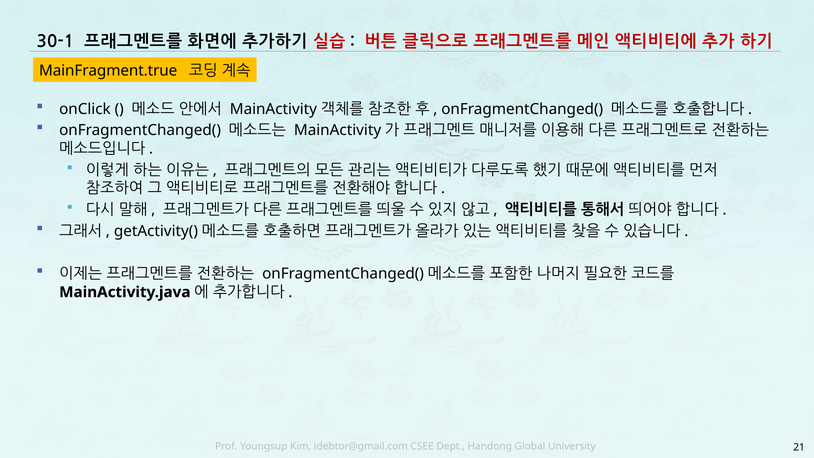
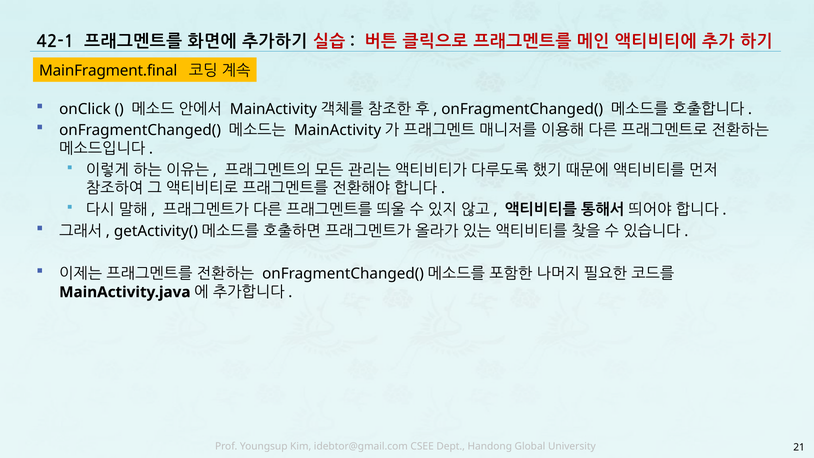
30-1: 30-1 -> 42-1 (55, 42)
MainFragment.true: MainFragment.true -> MainFragment.final (108, 71)
